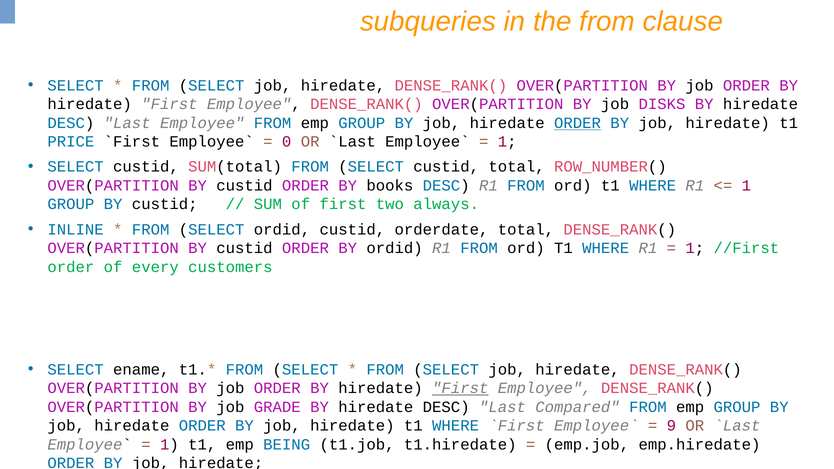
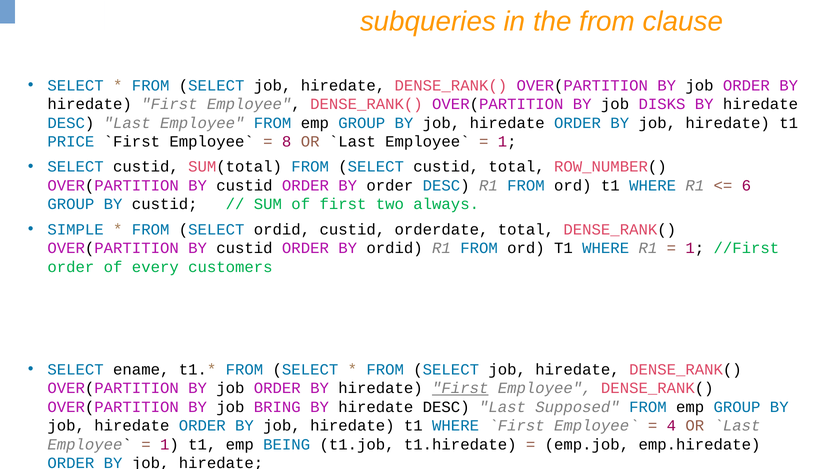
ORDER underline: present -> none (578, 123)
0: 0 -> 8 (287, 142)
BY books: books -> order (390, 186)
1: 1 -> 6 (746, 186)
INLINE: INLINE -> SIMPLE (76, 229)
GRADE: GRADE -> BRING (277, 407)
Compared: Compared -> Supposed (578, 407)
9: 9 -> 4 (671, 426)
